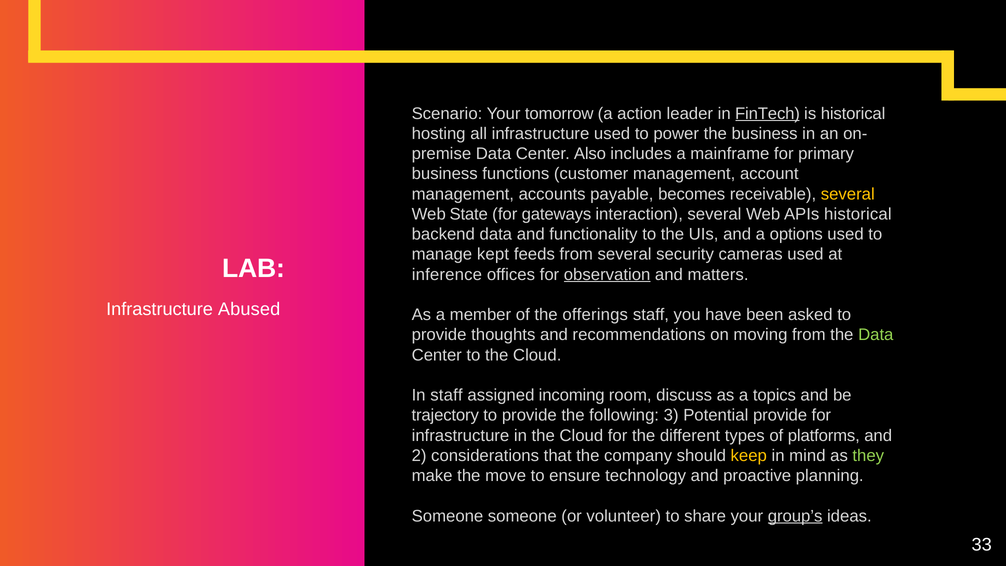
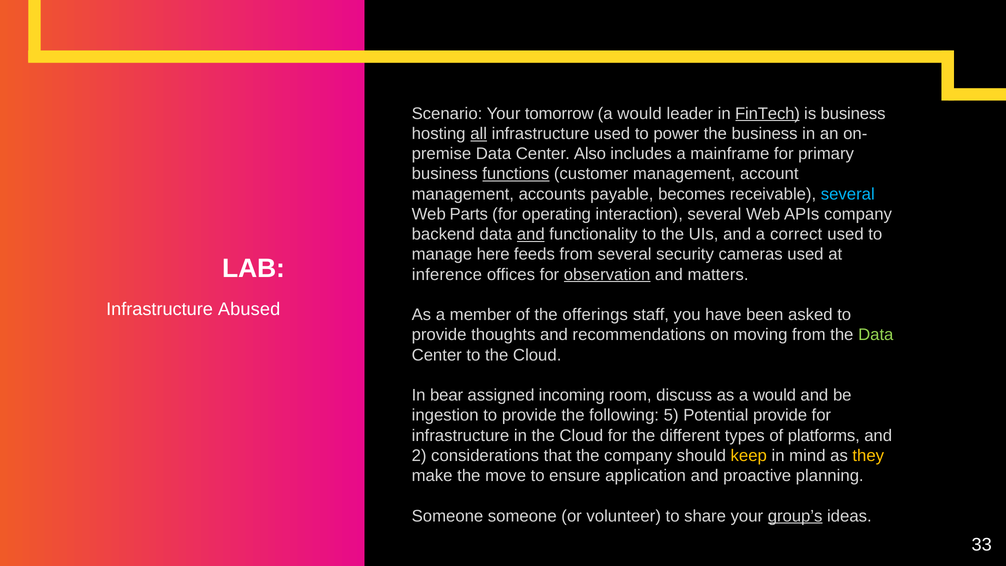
action: action -> would (639, 113)
is historical: historical -> business (853, 113)
all underline: none -> present (479, 134)
functions underline: none -> present (516, 174)
several colour: yellow -> light blue (848, 194)
State: State -> Parts (469, 214)
gateways: gateways -> operating (556, 214)
APIs historical: historical -> company (858, 214)
and underline: none -> present (531, 234)
options: options -> correct (796, 234)
kept: kept -> here (493, 254)
In staff: staff -> bear (447, 395)
as a topics: topics -> would (774, 395)
trajectory: trajectory -> ingestion (445, 415)
3: 3 -> 5 (671, 415)
they colour: light green -> yellow (868, 456)
technology: technology -> application (646, 476)
